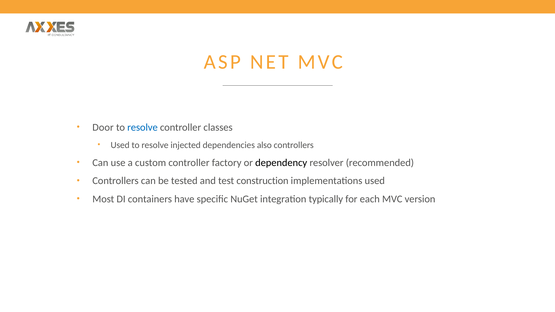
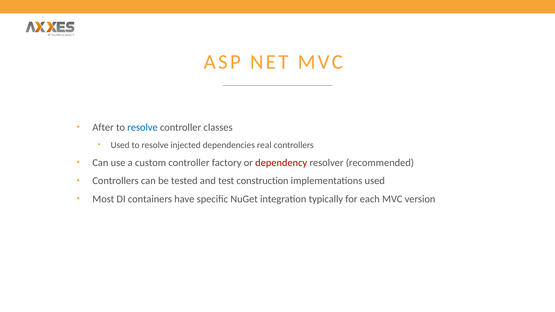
Door: Door -> After (103, 128)
also: also -> real (264, 145)
dependency colour: black -> red (281, 163)
